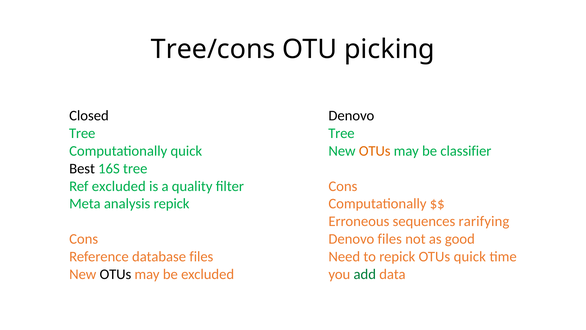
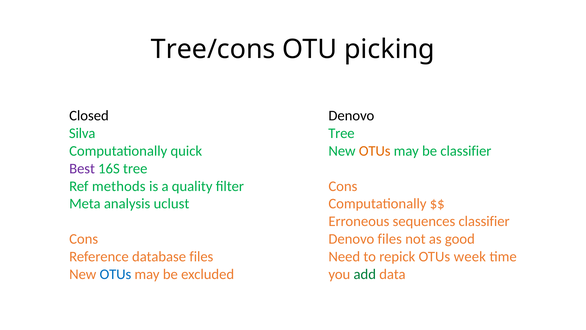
Tree: Tree -> Silva (82, 133)
Best colour: black -> purple (82, 168)
Ref excluded: excluded -> methods (119, 186)
analysis repick: repick -> uclust (171, 204)
sequences rarifying: rarifying -> classifier (484, 221)
OTUs quick: quick -> week (470, 256)
OTUs colour: black -> blue (115, 274)
